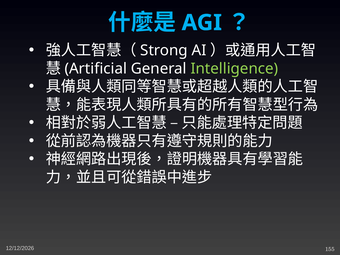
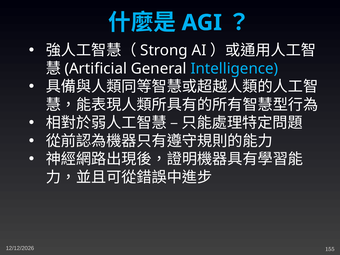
Intelligence colour: light green -> light blue (234, 69)
